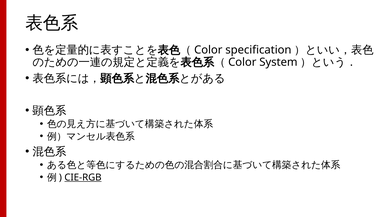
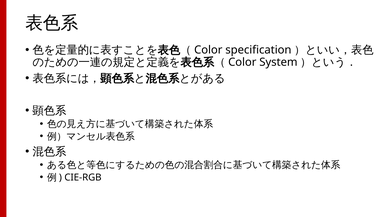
CIE-RGB underline: present -> none (83, 177)
